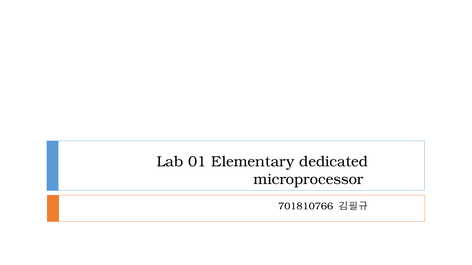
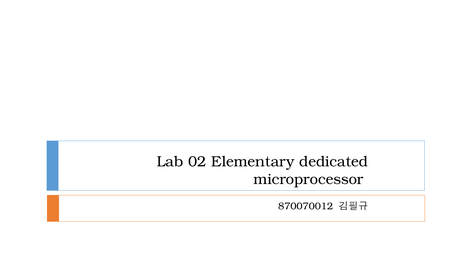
01: 01 -> 02 (197, 162)
701810766: 701810766 -> 870070012 (306, 207)
